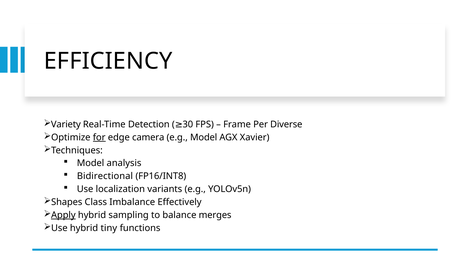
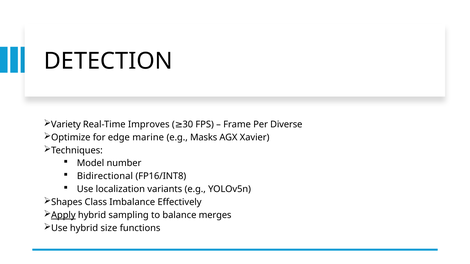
EFFICIENCY: EFFICIENCY -> DETECTION (108, 61)
Detection: Detection -> Improves (149, 125)
for underline: present -> none (99, 138)
camera: camera -> marine (148, 138)
e.g Model: Model -> Masks (204, 138)
analysis: analysis -> number (124, 163)
tiny: tiny -> size (109, 228)
